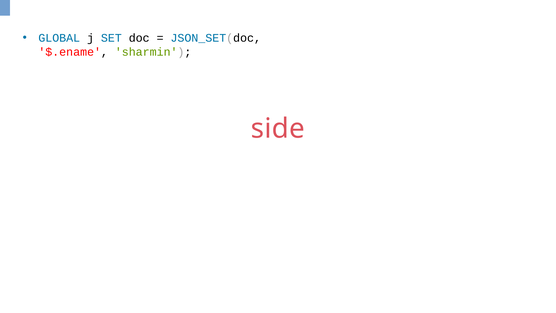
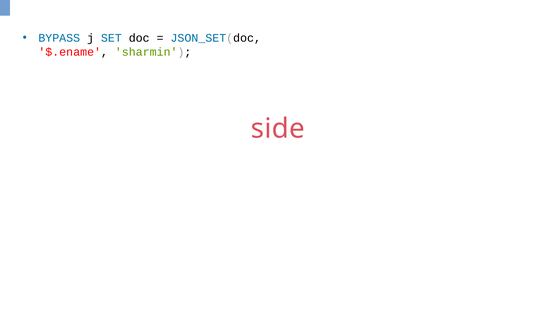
GLOBAL: GLOBAL -> BYPASS (59, 38)
